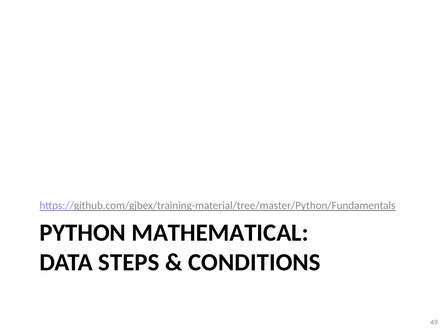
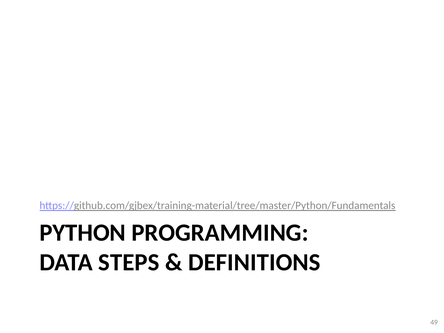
MATHEMATICAL: MATHEMATICAL -> PROGRAMMING (220, 233)
CONDITIONS: CONDITIONS -> DEFINITIONS (254, 262)
